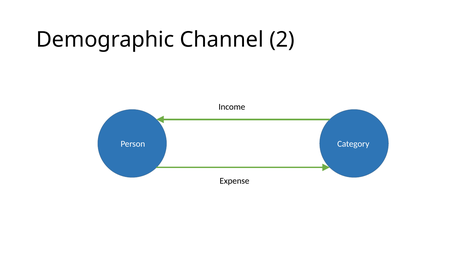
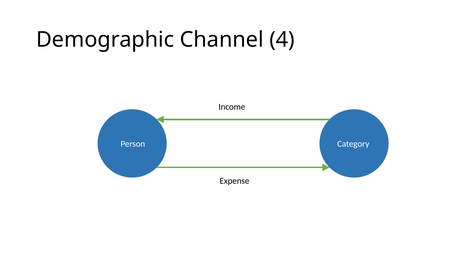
2: 2 -> 4 (282, 40)
